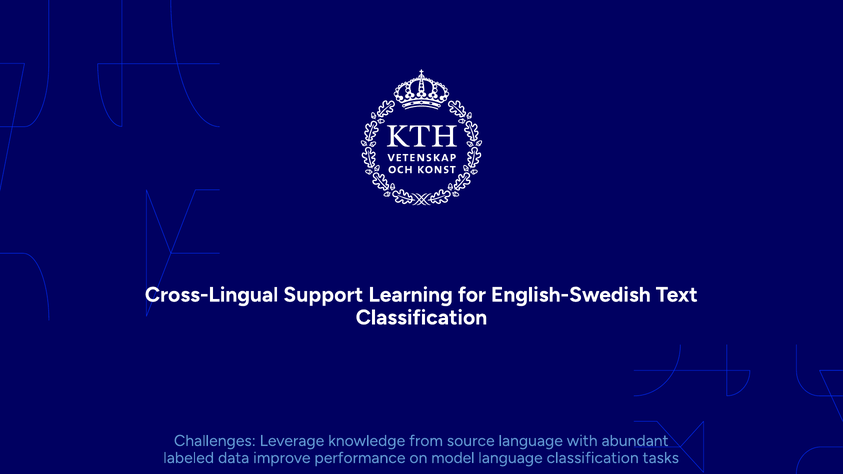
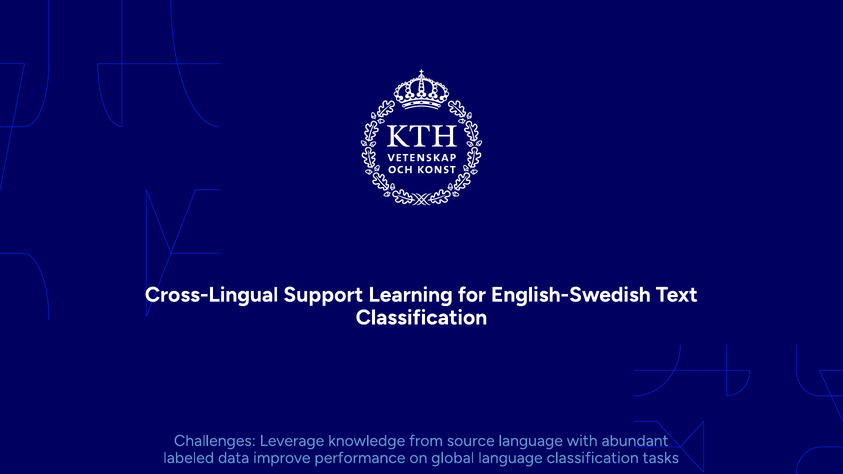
model: model -> global (453, 458)
